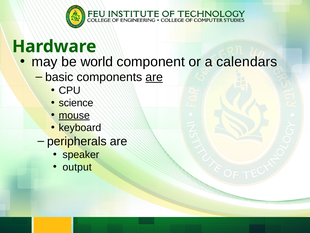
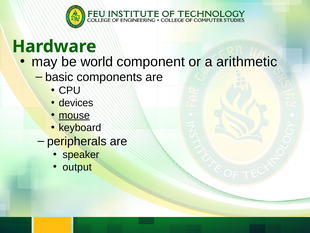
calendars: calendars -> arithmetic (247, 62)
are underline: present -> none (154, 77)
science: science -> devices (76, 103)
